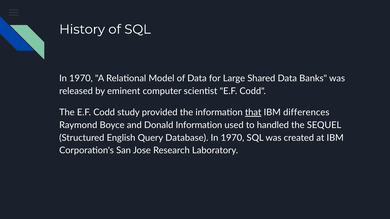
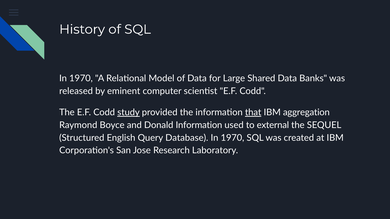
study underline: none -> present (129, 113)
differences: differences -> aggregation (306, 113)
handled: handled -> external (273, 125)
